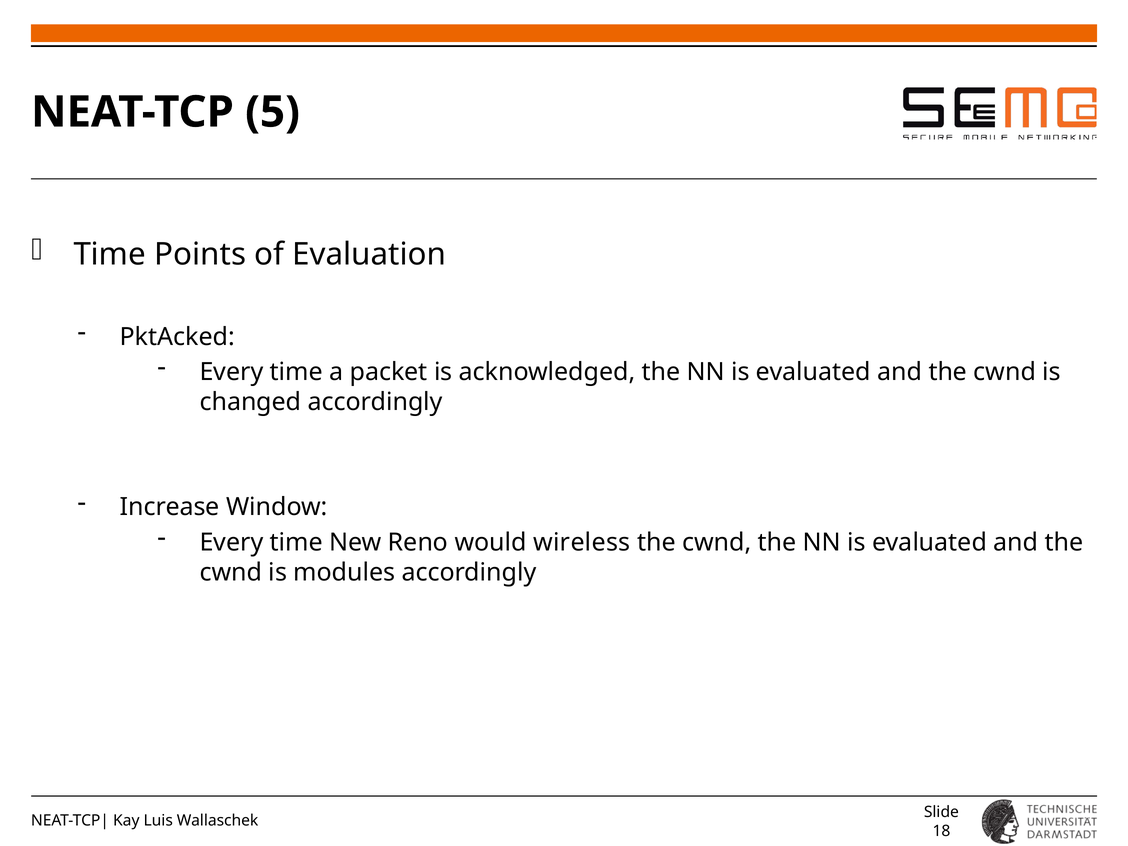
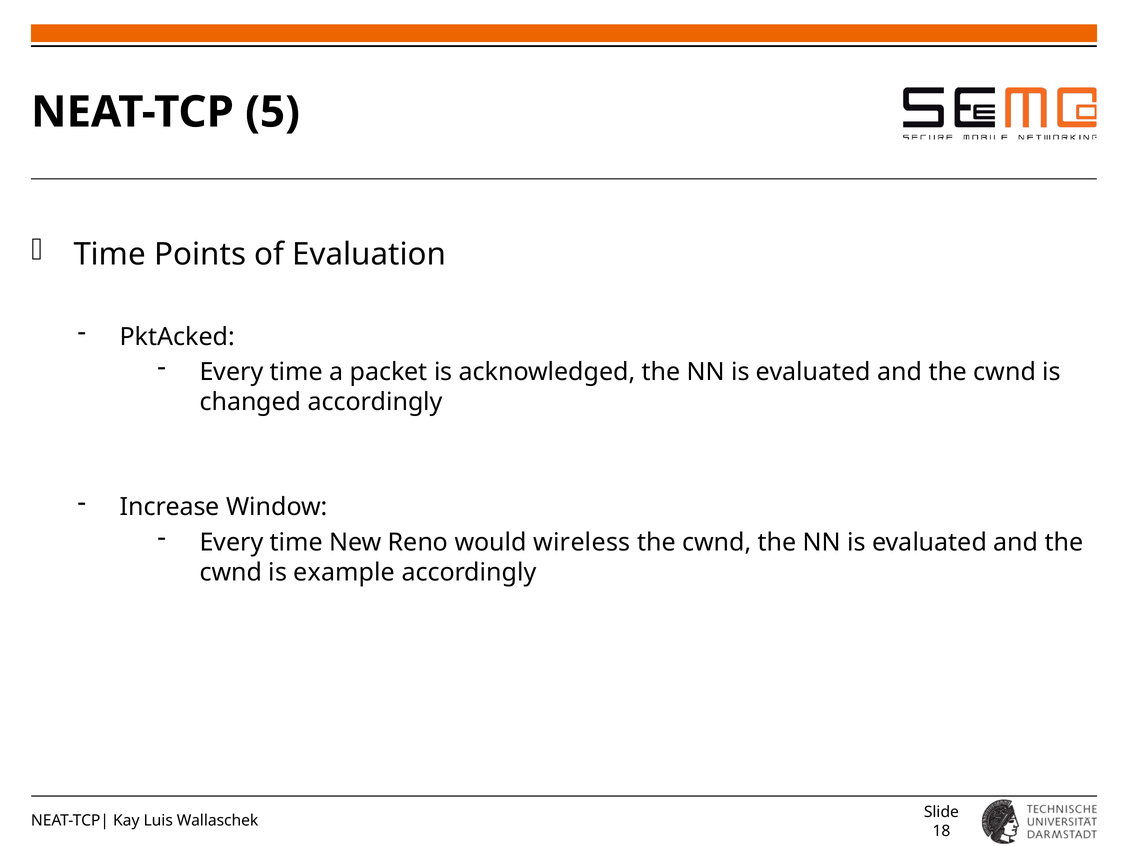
modules: modules -> example (344, 572)
